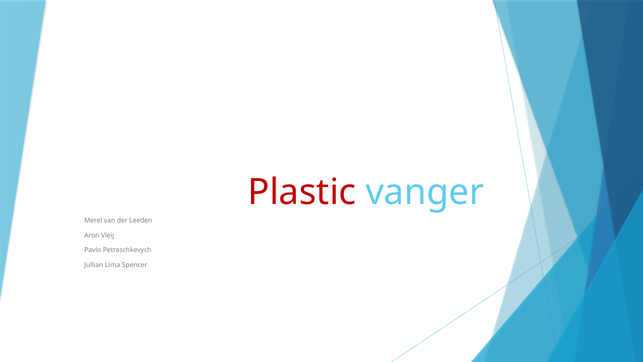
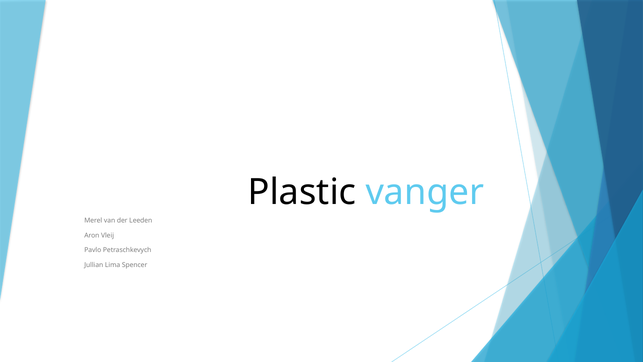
Plastic colour: red -> black (302, 192)
